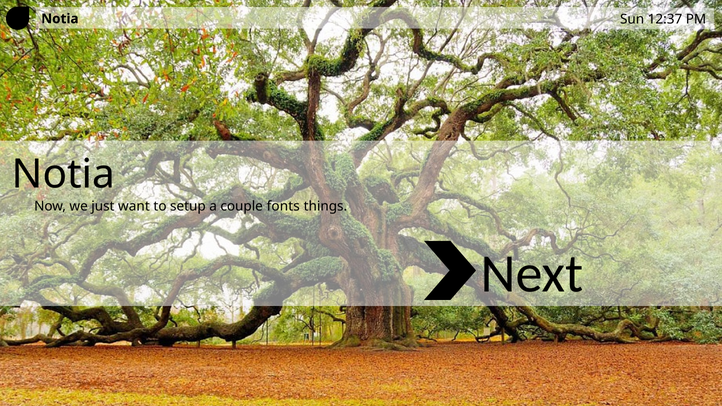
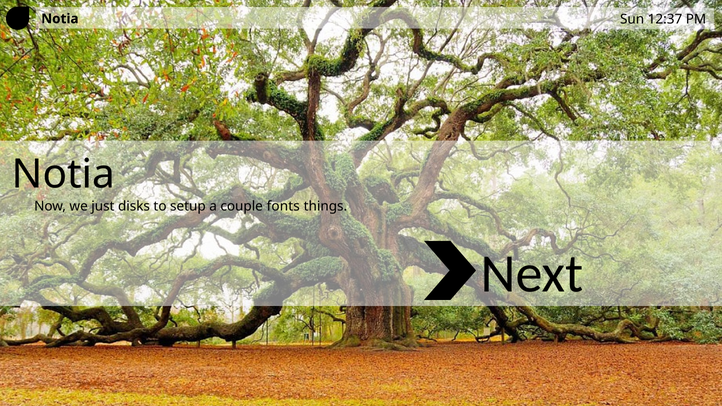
want: want -> disks (134, 206)
